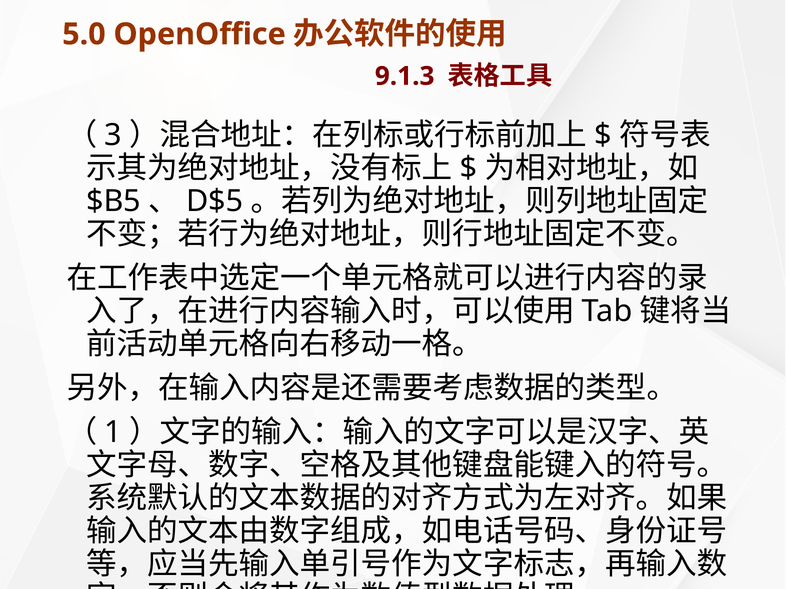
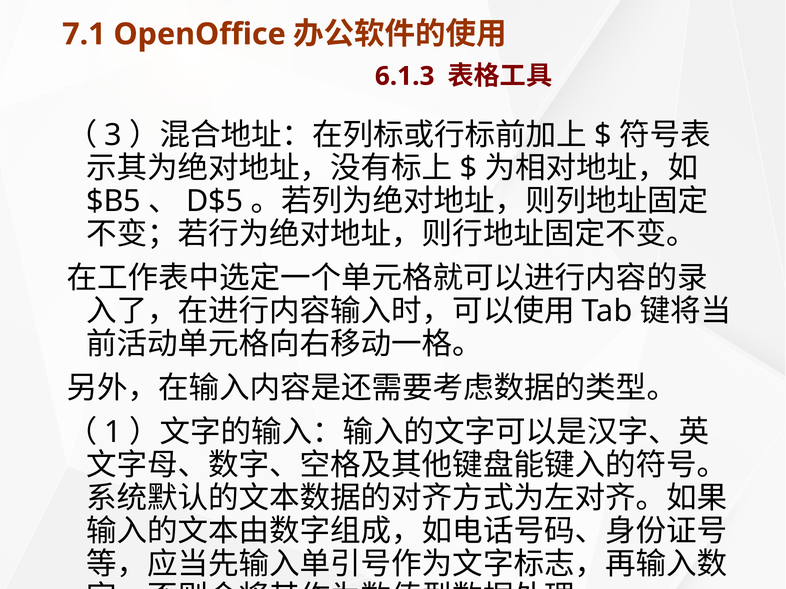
5.0: 5.0 -> 7.1 (84, 34)
9.1.3: 9.1.3 -> 6.1.3 (405, 76)
